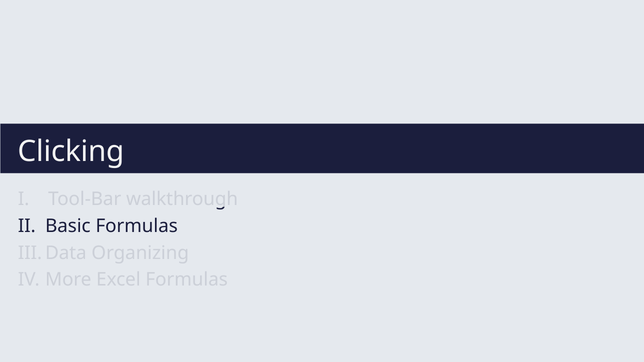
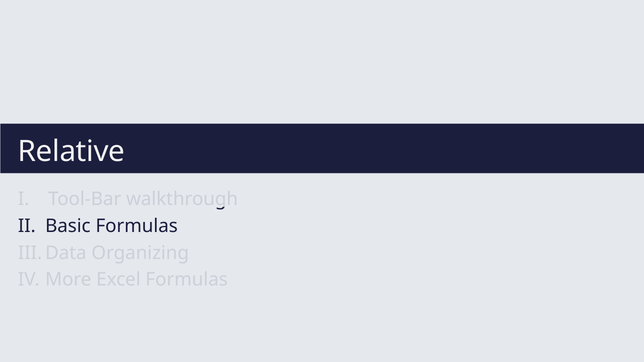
Clicking: Clicking -> Relative (71, 152)
